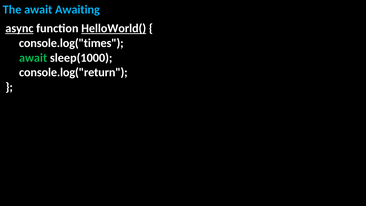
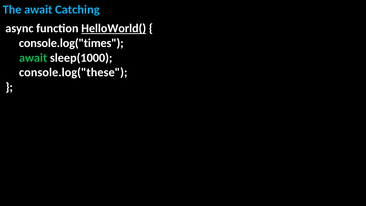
Awaiting: Awaiting -> Catching (77, 10)
async underline: present -> none (19, 28)
console.log("return: console.log("return -> console.log("these (73, 72)
